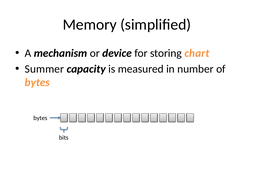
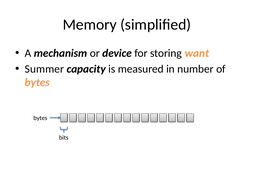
chart: chart -> want (197, 53)
